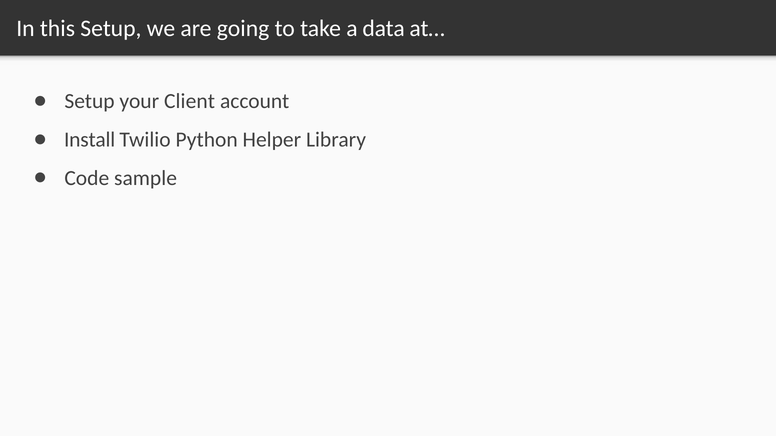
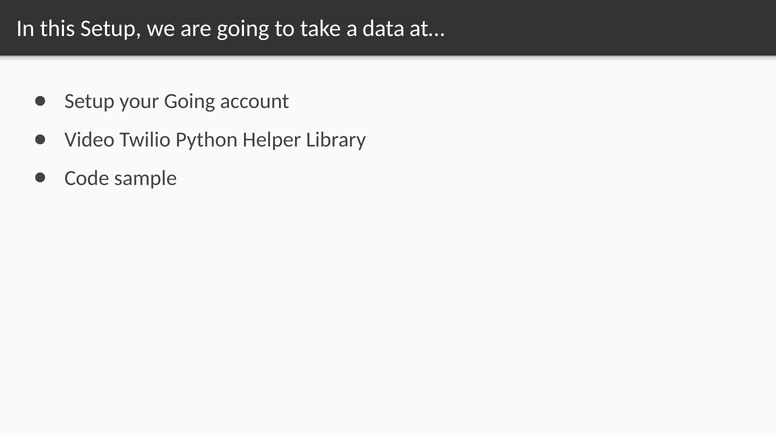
your Client: Client -> Going (190, 102)
Install: Install -> Video (90, 140)
